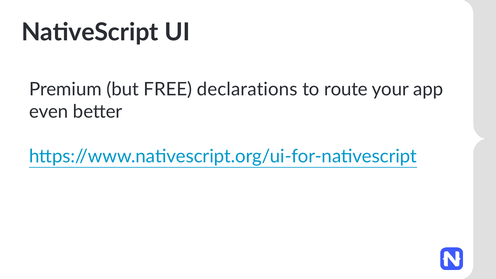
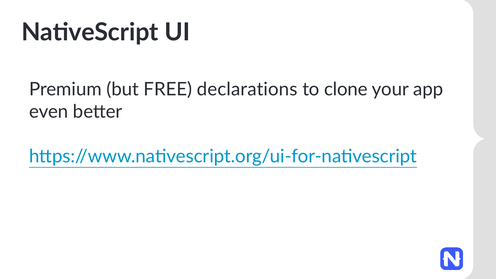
route: route -> clone (346, 89)
